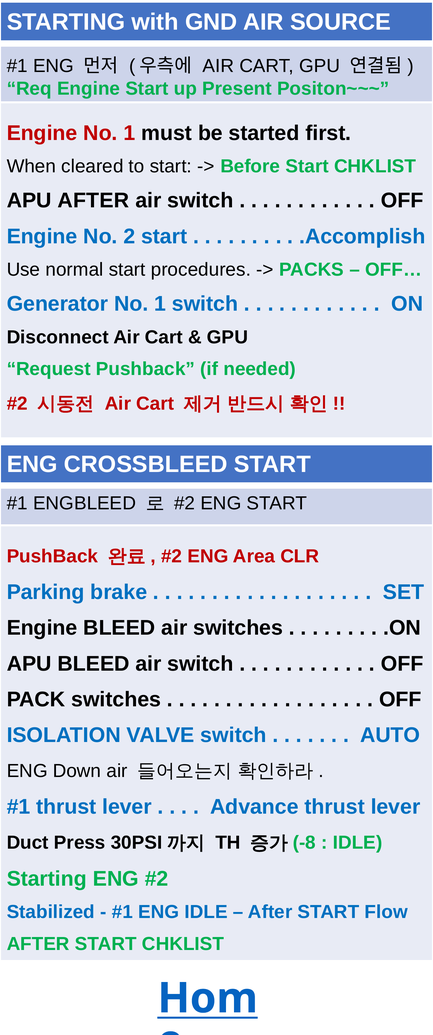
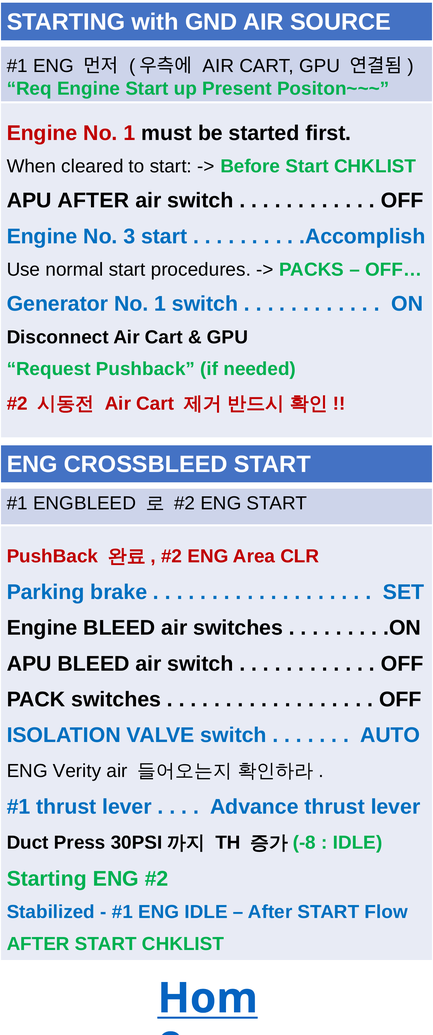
2: 2 -> 3 (129, 237)
Down: Down -> Verity (77, 772)
